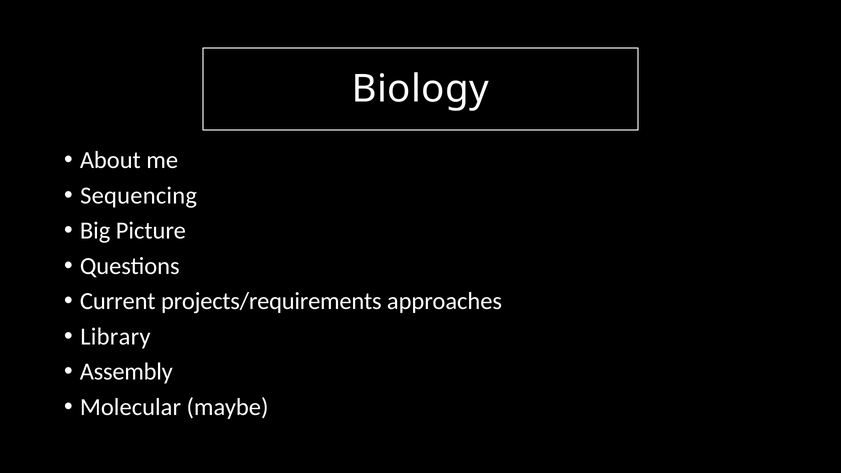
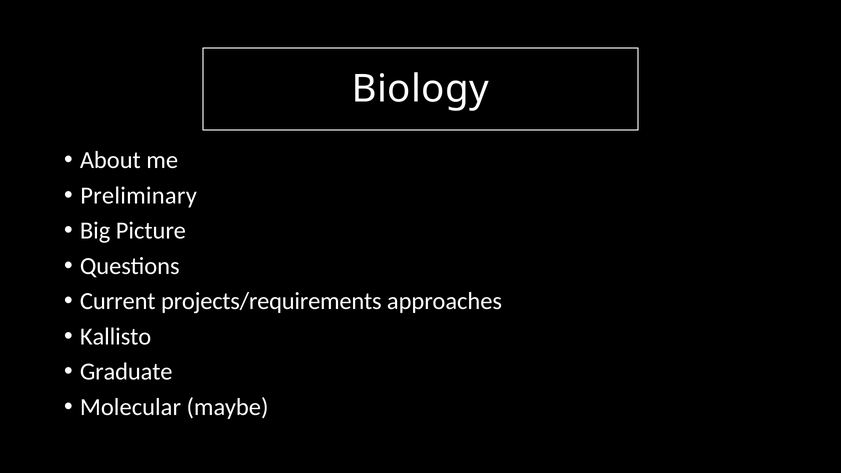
Sequencing: Sequencing -> Preliminary (139, 196)
Library: Library -> Kallisto (116, 337)
Assembly: Assembly -> Graduate (126, 372)
